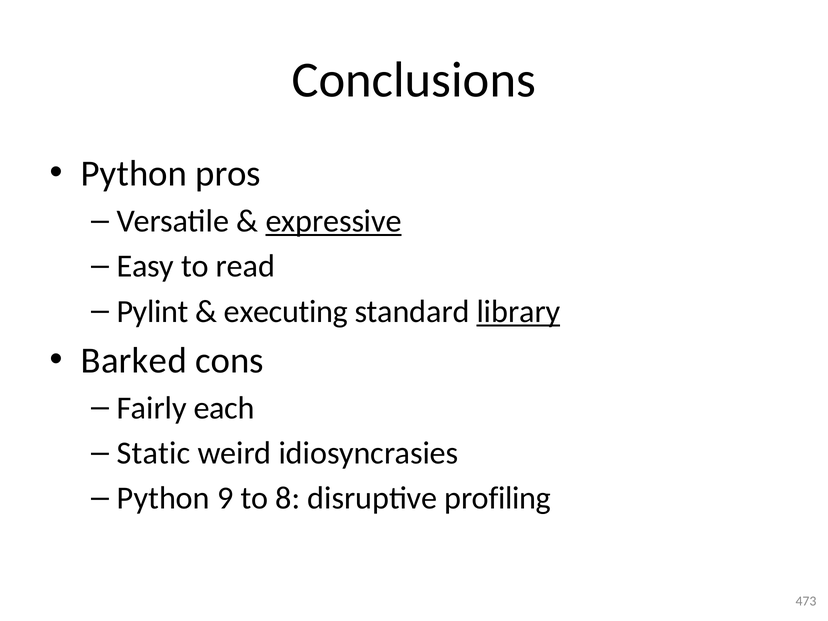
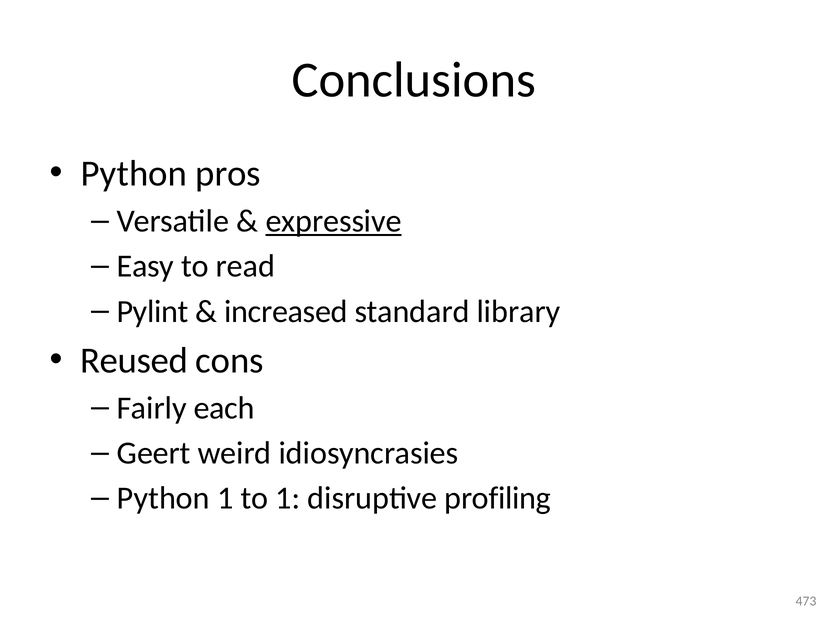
executing: executing -> increased (286, 311)
library underline: present -> none (518, 311)
Barked: Barked -> Reused (134, 361)
Static: Static -> Geert (154, 453)
Python 9: 9 -> 1 (225, 498)
to 8: 8 -> 1 (288, 498)
